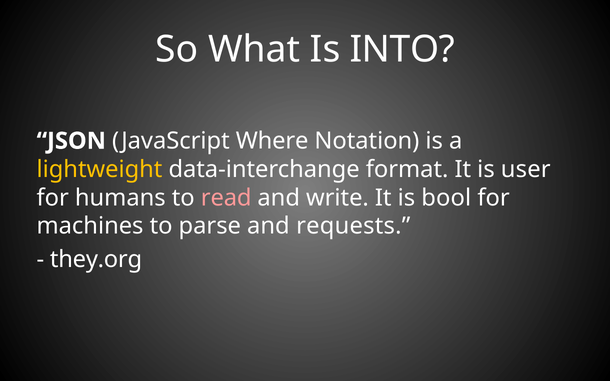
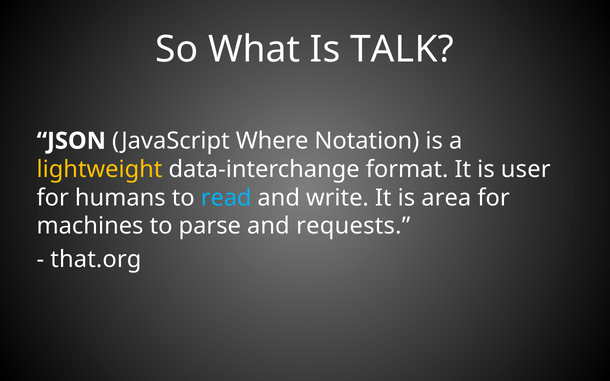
INTO: INTO -> TALK (402, 50)
read colour: pink -> light blue (226, 198)
bool: bool -> area (446, 198)
they.org: they.org -> that.org (96, 259)
